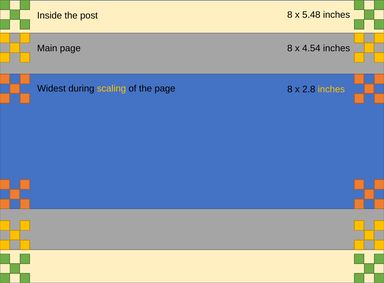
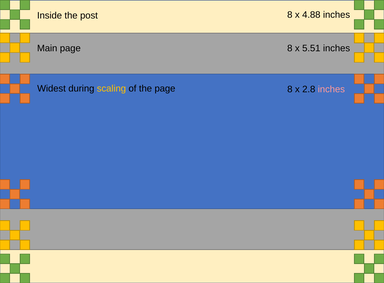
5.48: 5.48 -> 4.88 (311, 15)
4.54: 4.54 -> 5.51 (311, 48)
inches colour: yellow -> pink (331, 89)
